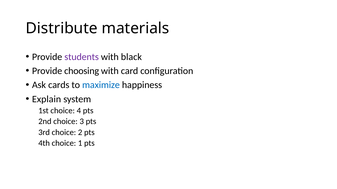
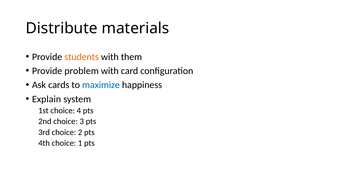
students colour: purple -> orange (82, 57)
black: black -> them (131, 57)
choosing: choosing -> problem (82, 71)
